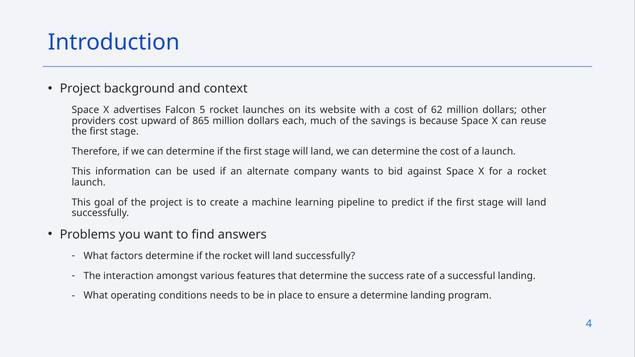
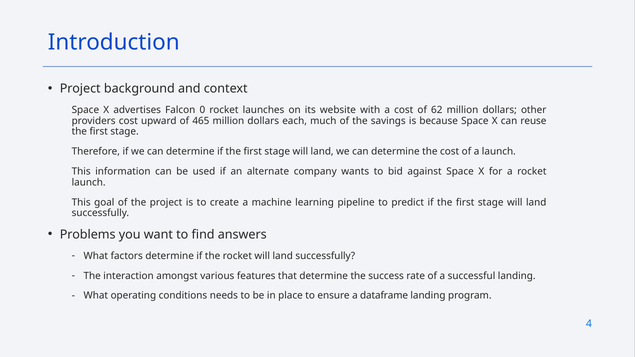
5: 5 -> 0 (202, 110)
865: 865 -> 465 (201, 121)
a determine: determine -> dataframe (384, 296)
